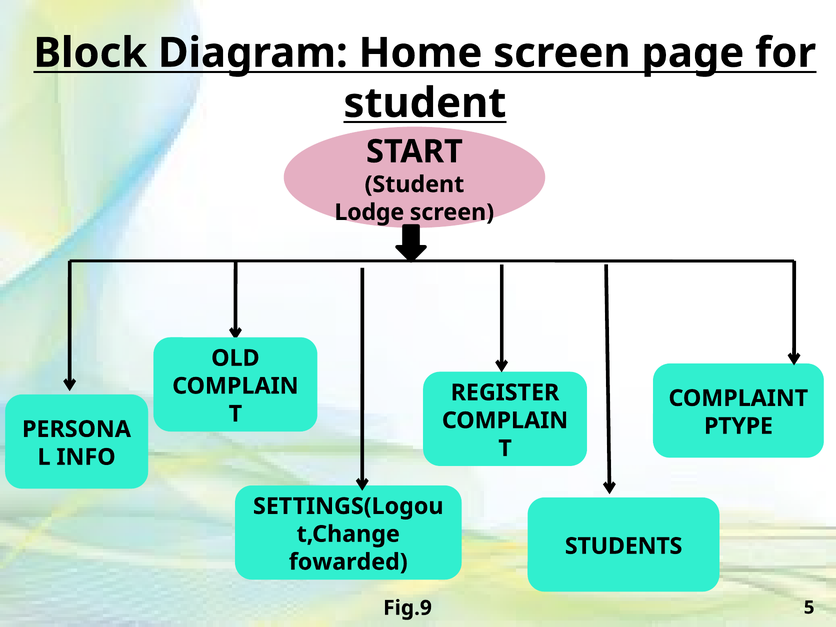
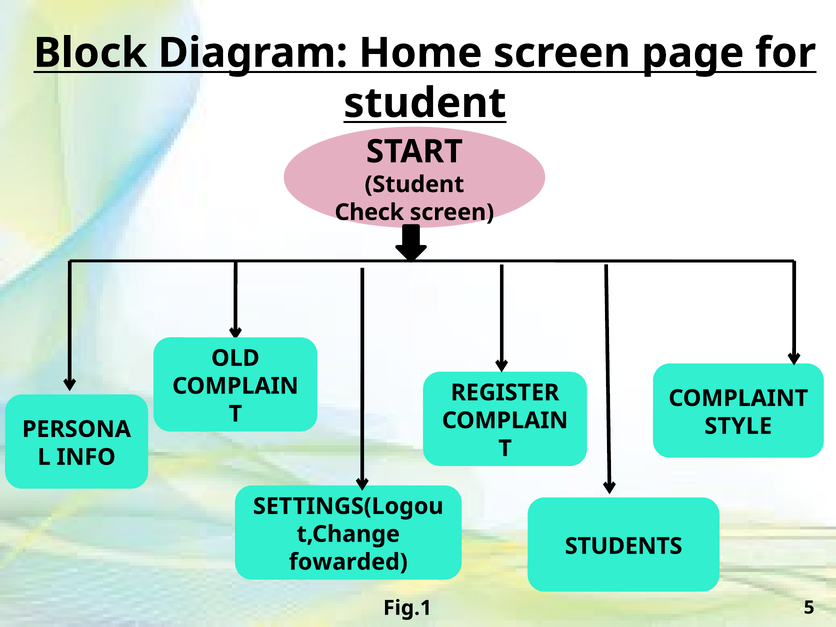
Lodge: Lodge -> Check (369, 212)
PTYPE: PTYPE -> STYLE (738, 426)
Fig.9: Fig.9 -> Fig.1 (408, 608)
